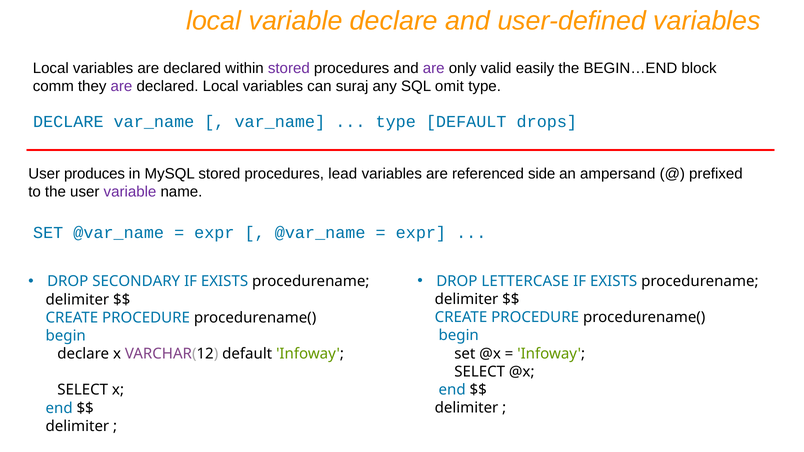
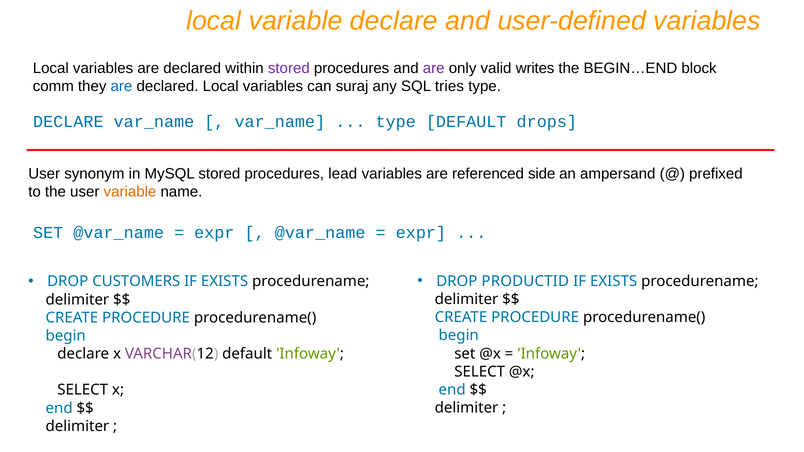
easily: easily -> writes (535, 68)
are colour: purple -> blue (121, 86)
omit: omit -> tries (449, 86)
produces: produces -> synonym (94, 174)
variable colour: purple -> orange (130, 192)
LETTERCASE: LETTERCASE -> PRODUCTID (525, 281)
SECONDARY: SECONDARY -> CUSTOMERS (136, 282)
